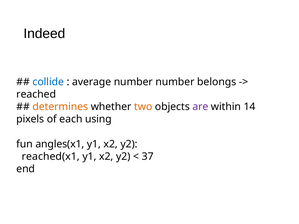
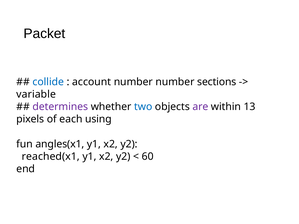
Indeed: Indeed -> Packet (44, 34)
average: average -> account (92, 82)
belongs: belongs -> sections (217, 82)
reached: reached -> variable (36, 94)
determines colour: orange -> purple (60, 107)
two colour: orange -> blue (143, 107)
14: 14 -> 13 (250, 107)
37: 37 -> 60 (148, 157)
